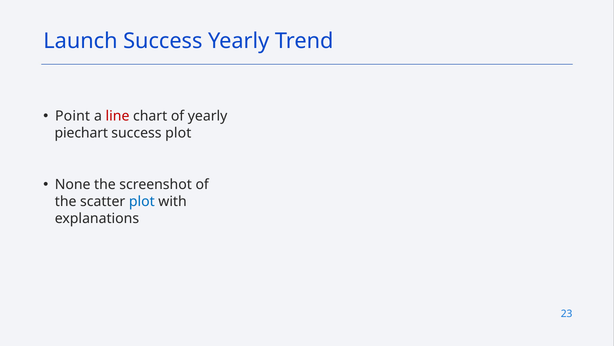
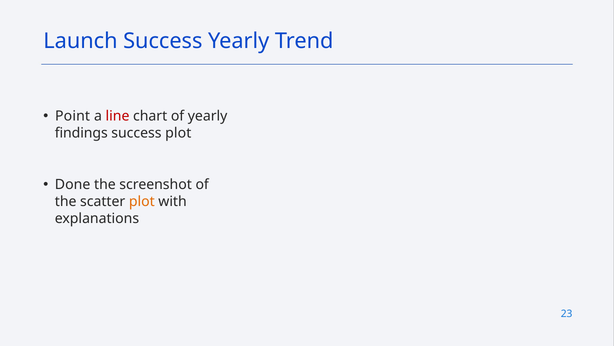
piechart: piechart -> findings (81, 133)
None: None -> Done (73, 184)
plot colour: blue -> orange (142, 201)
